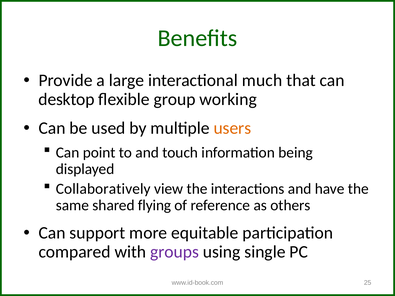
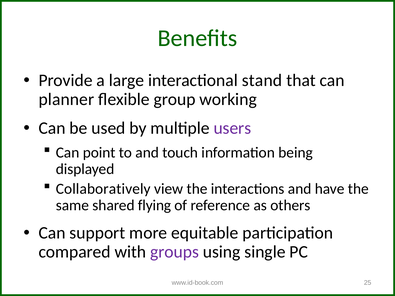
much: much -> stand (262, 80)
desktop: desktop -> planner (66, 99)
users colour: orange -> purple (232, 128)
